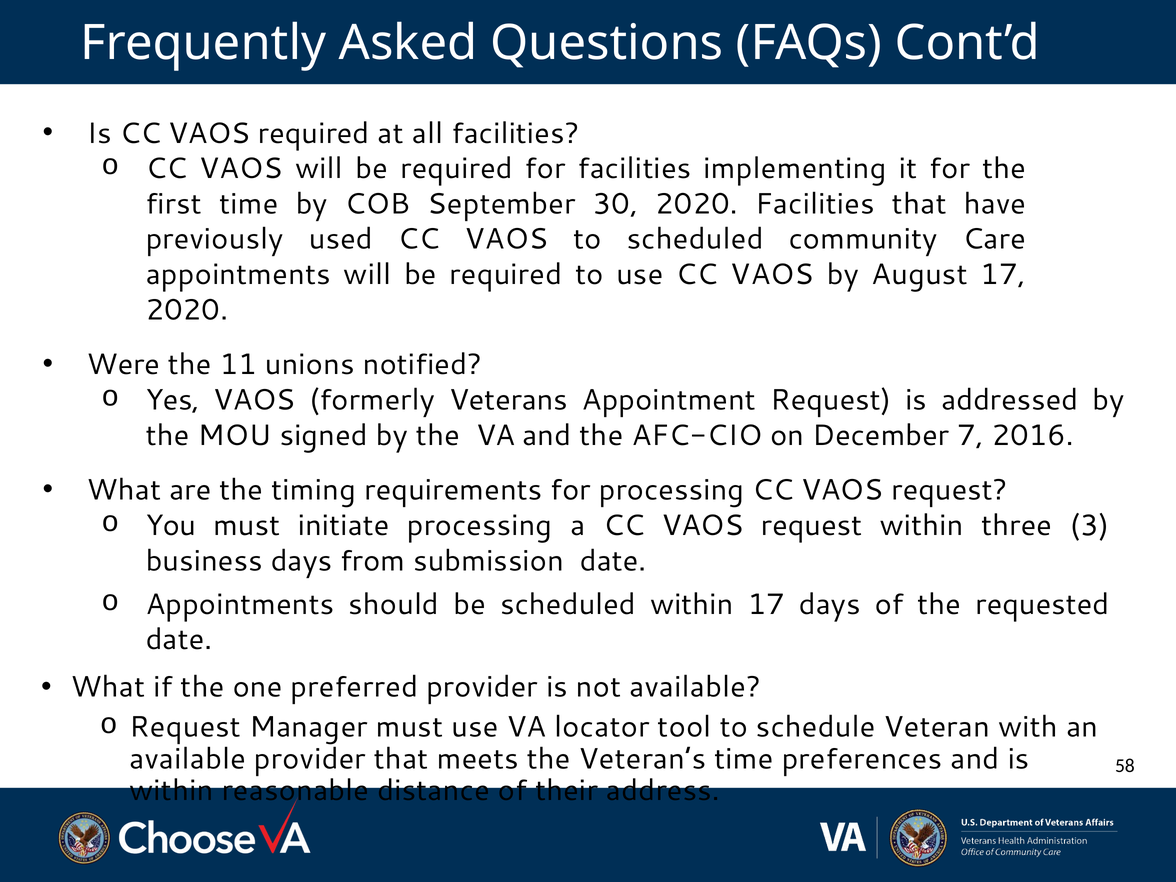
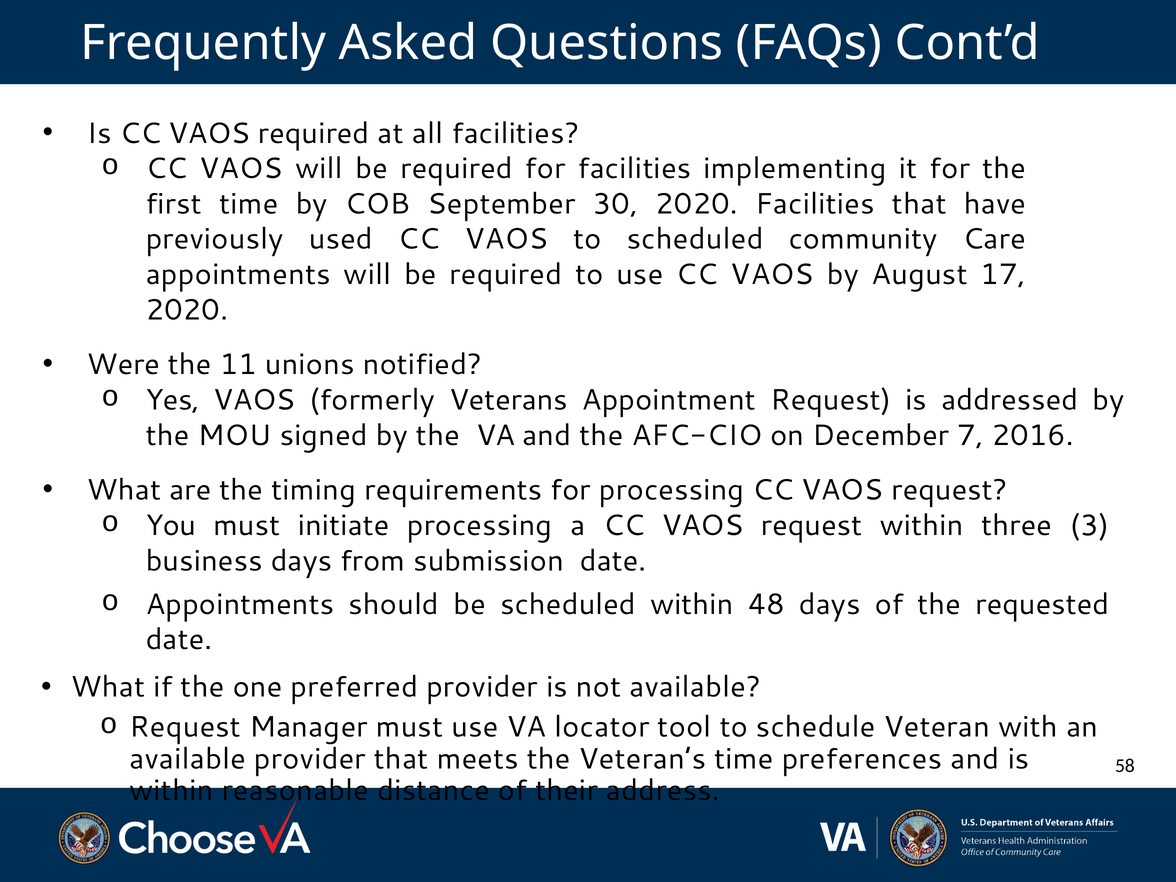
within 17: 17 -> 48 (766, 604)
